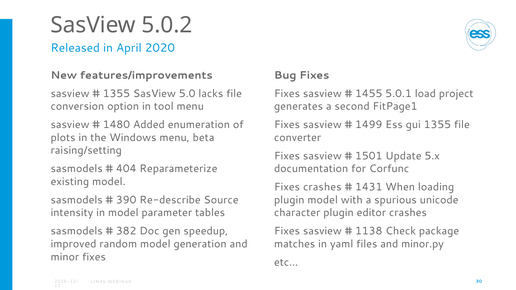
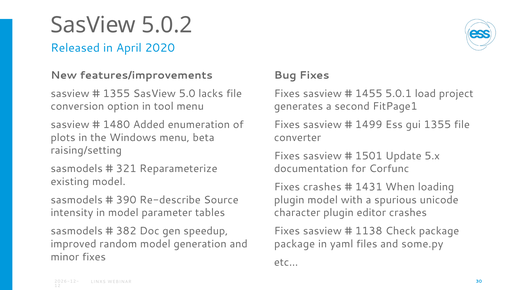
404: 404 -> 321 (126, 169)
matches: matches -> package (295, 244)
minor.py: minor.py -> some.py (422, 244)
